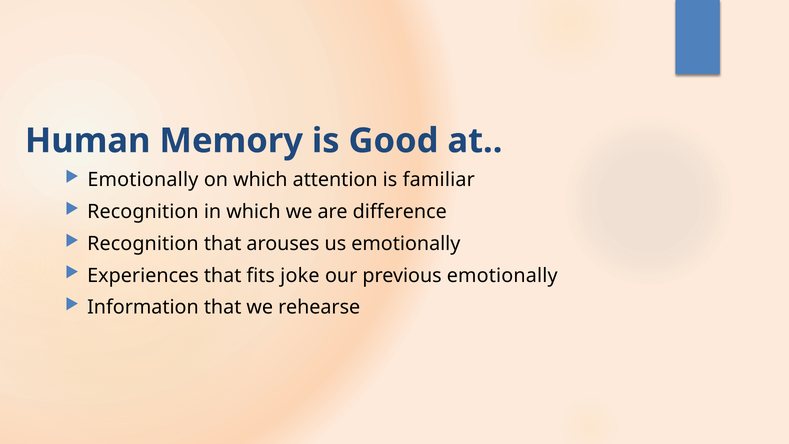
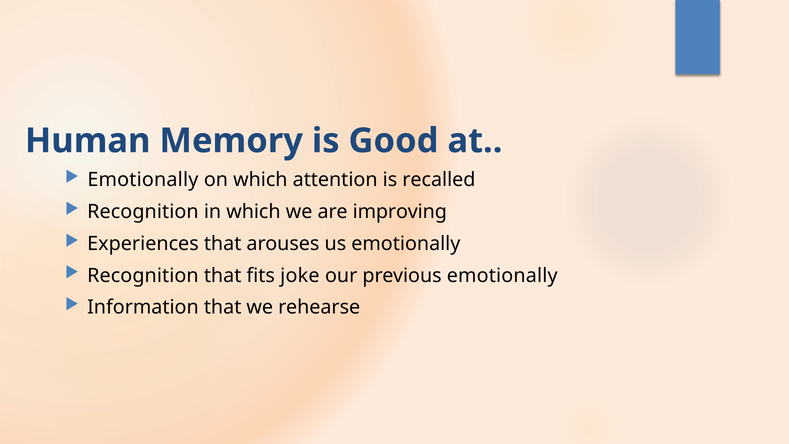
familiar: familiar -> recalled (439, 180)
difference: difference -> improving (400, 212)
Recognition: Recognition -> Experiences (143, 244)
Experiences: Experiences -> Recognition (143, 275)
